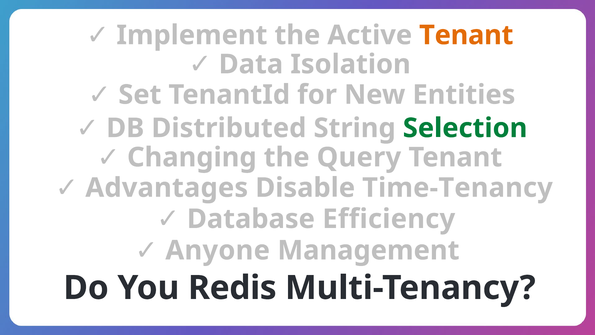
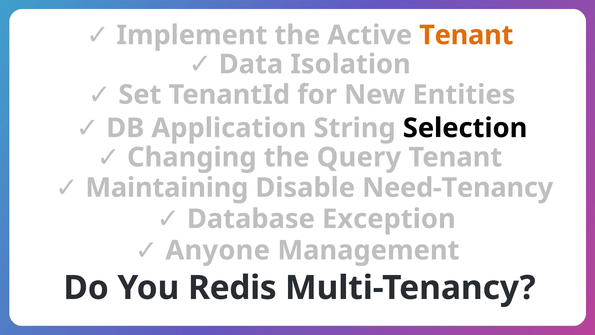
Distributed: Distributed -> Application (229, 128)
Selection colour: green -> black (465, 128)
Advantages: Advantages -> Maintaining (167, 188)
Time-Tenancy: Time-Tenancy -> Need-Tenancy (458, 188)
Efficiency: Efficiency -> Exception (389, 219)
